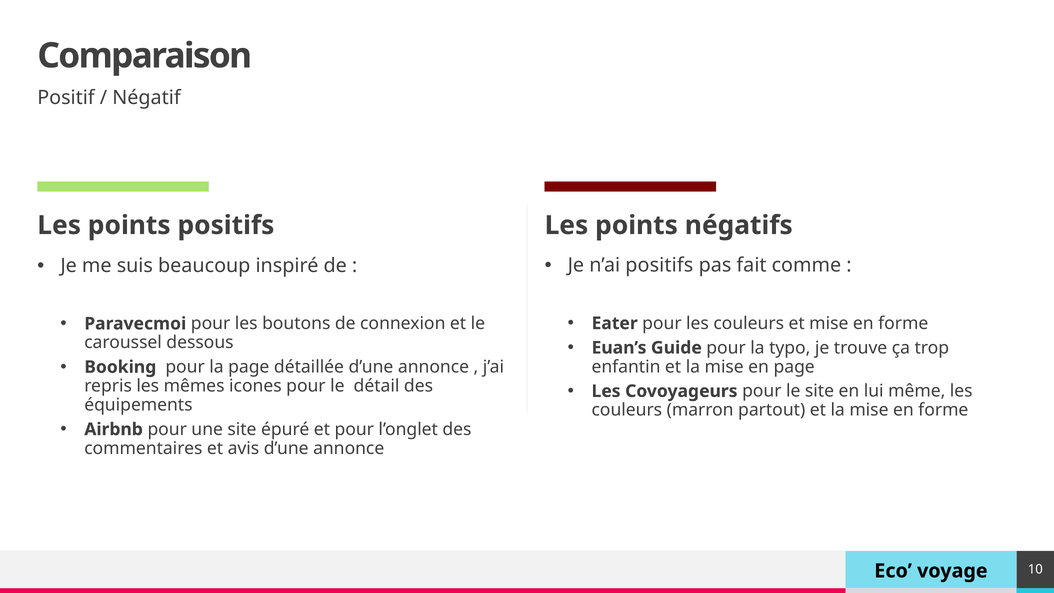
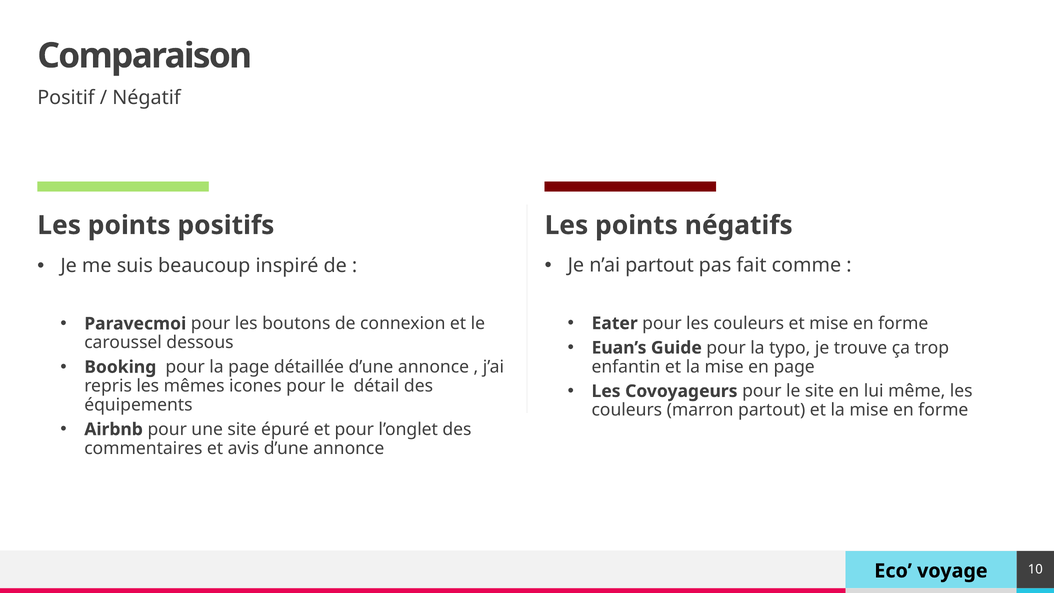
n’ai positifs: positifs -> partout (659, 265)
